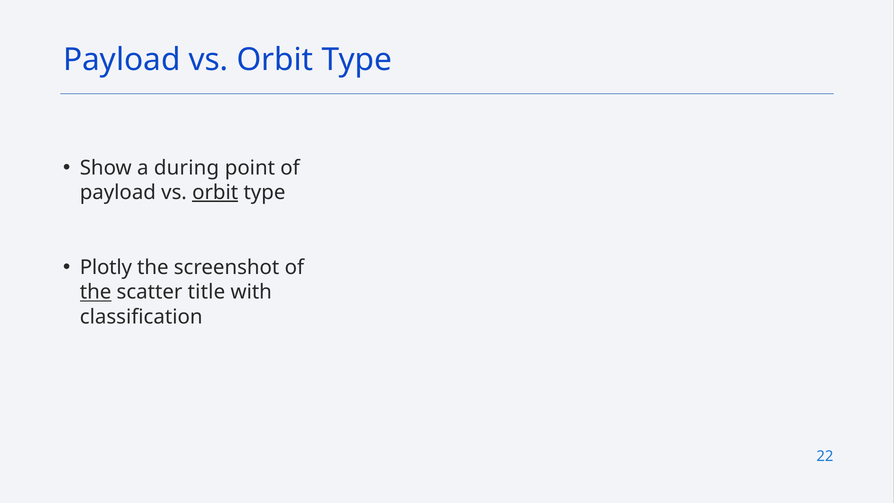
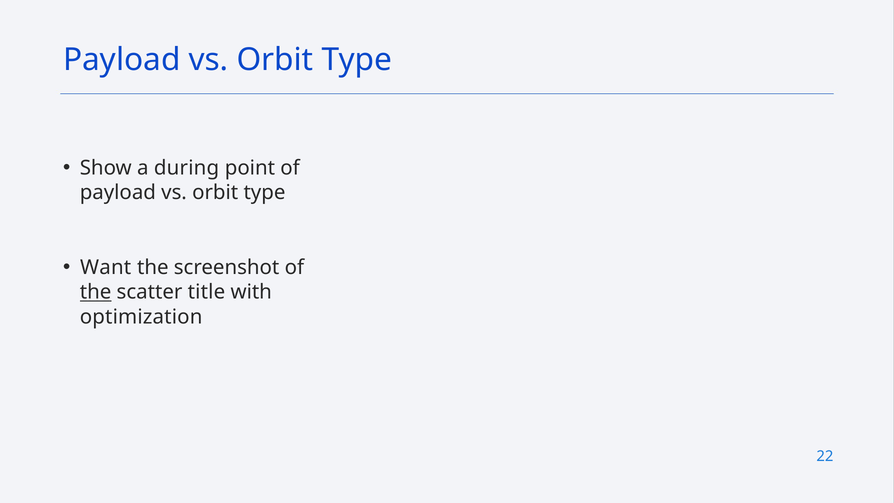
orbit underline: present -> none (215, 192)
Plotly: Plotly -> Want (106, 268)
classification: classification -> optimization (141, 317)
